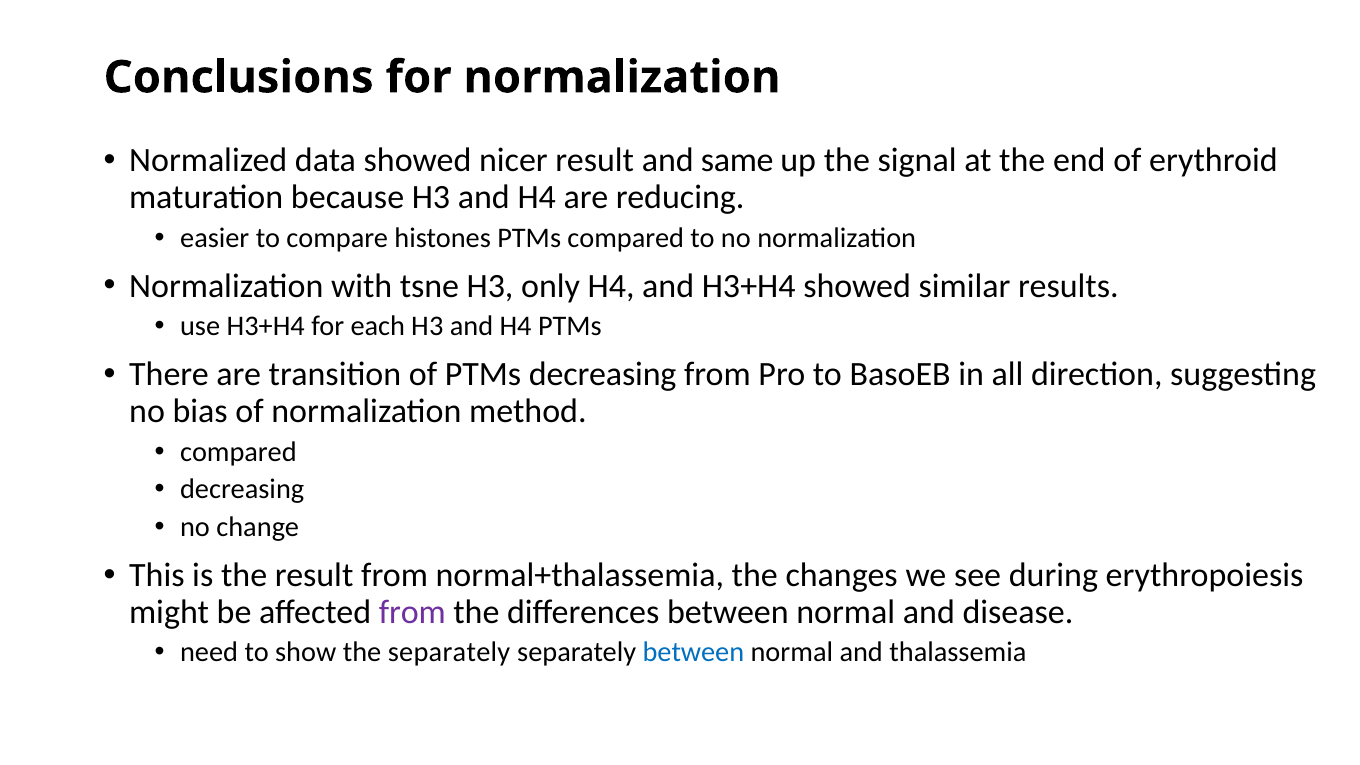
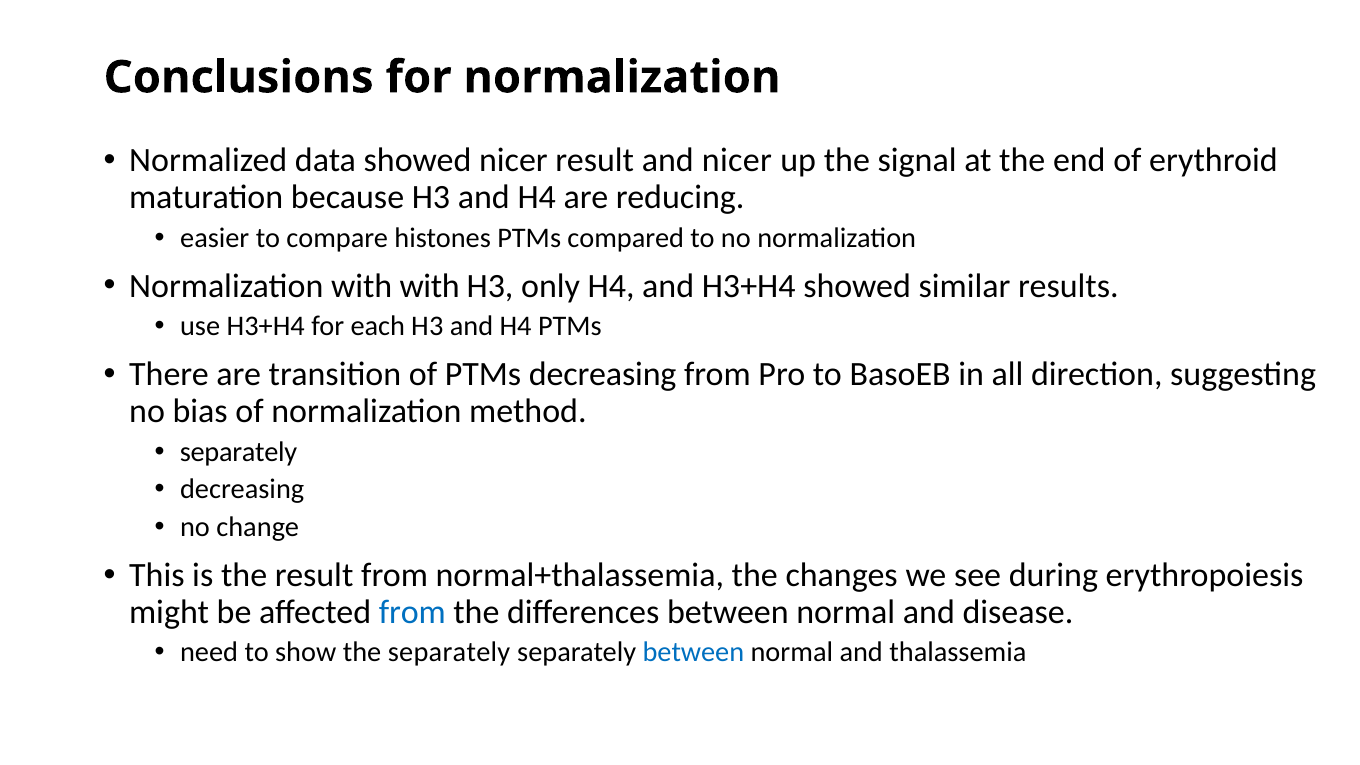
and same: same -> nicer (737, 161)
with tsne: tsne -> with (430, 286)
compared: compared -> separately (239, 452)
from colour: purple -> blue (412, 612)
